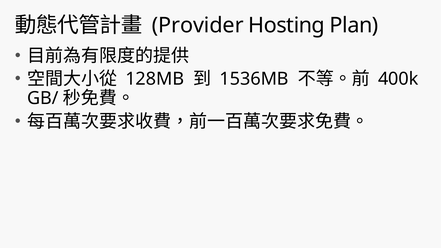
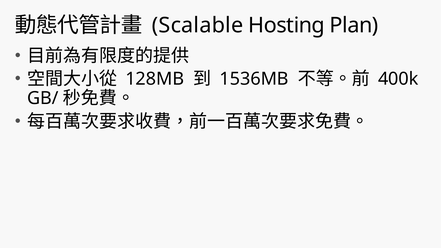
Provider: Provider -> Scalable (198, 25)
